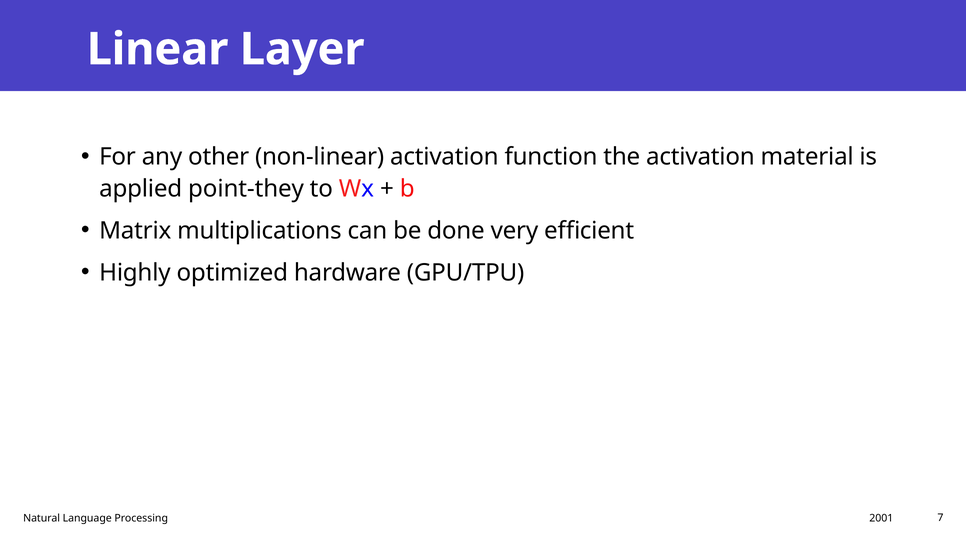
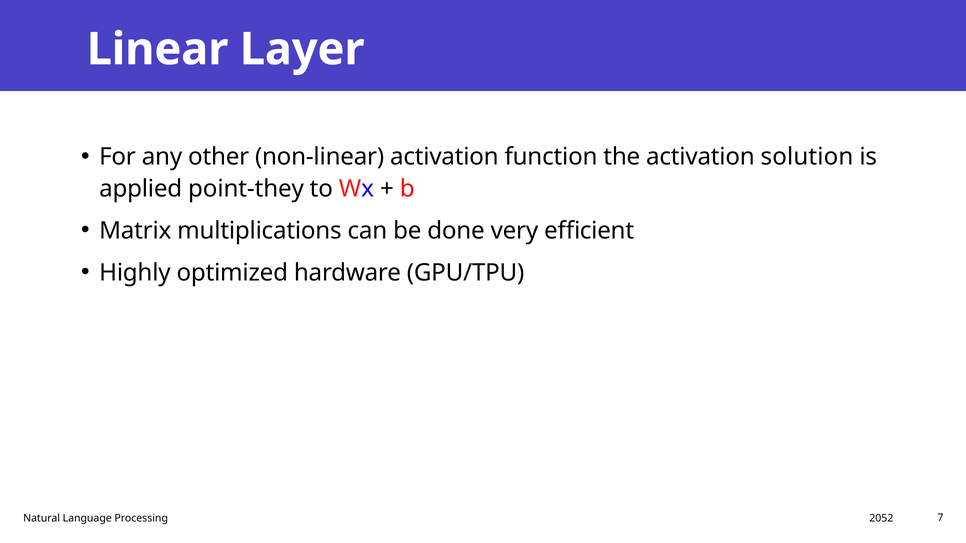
material: material -> solution (807, 157)
2001: 2001 -> 2052 (881, 519)
